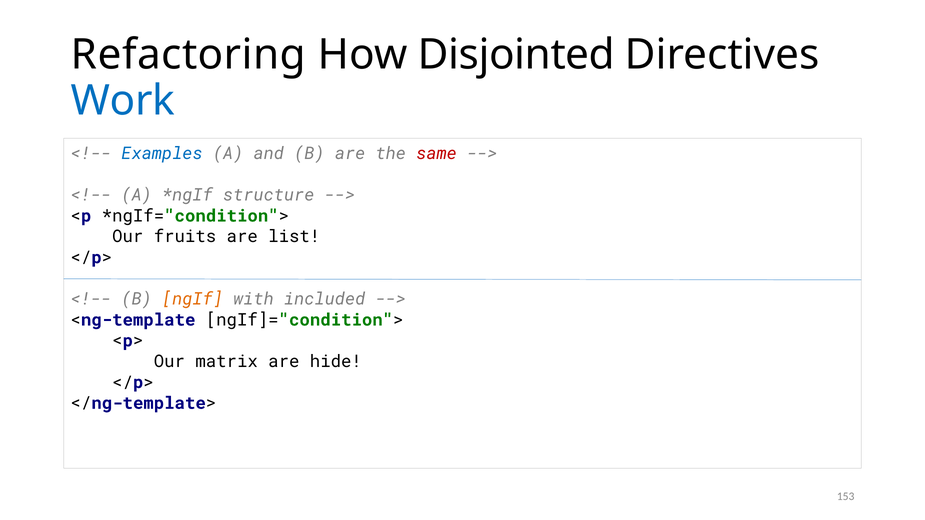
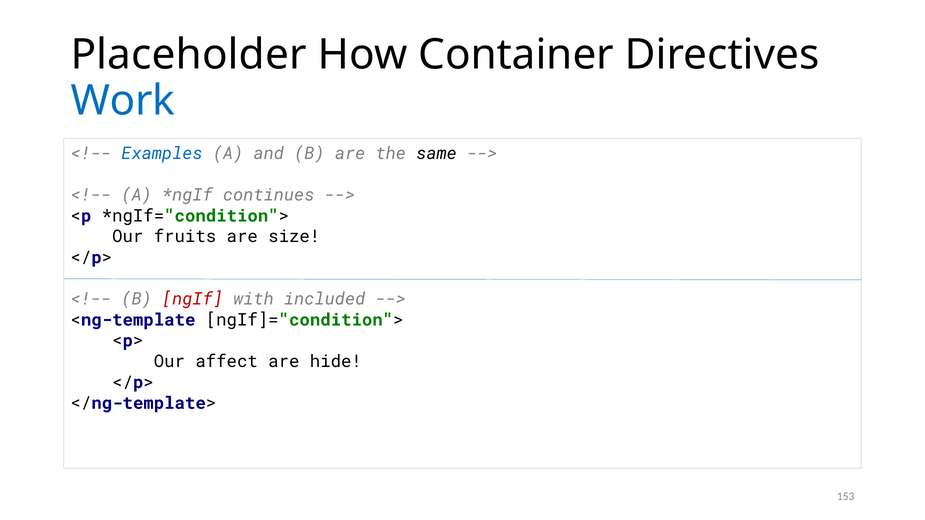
Refactoring: Refactoring -> Placeholder (189, 55)
Disjointed: Disjointed -> Container (516, 55)
same colour: red -> black (437, 154)
structure: structure -> continues (269, 195)
list: list -> size (294, 237)
ngIf colour: orange -> red (192, 299)
matrix: matrix -> affect (227, 362)
